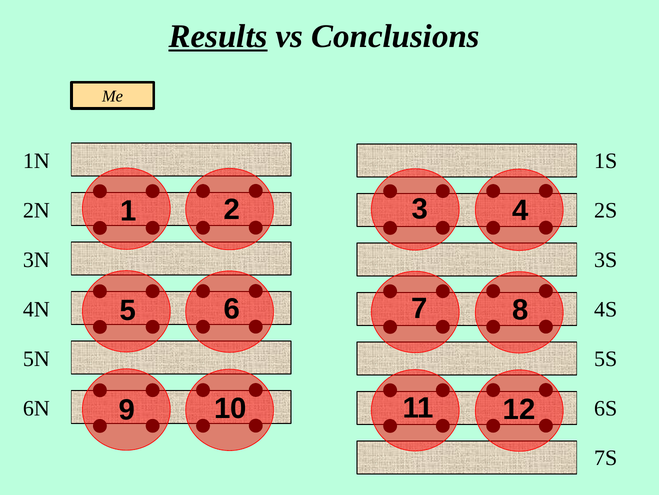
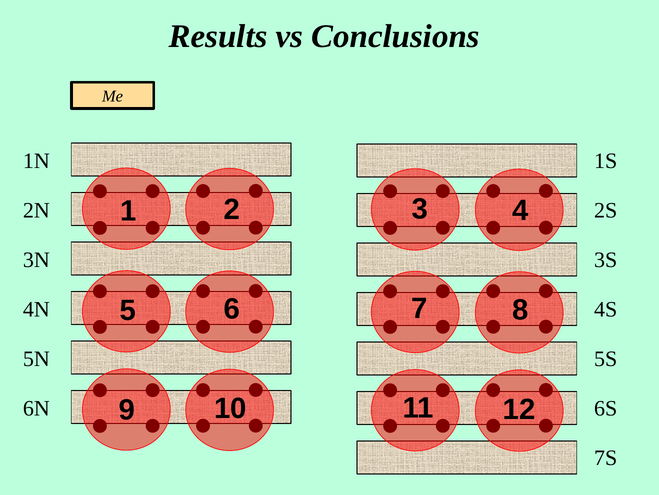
Results underline: present -> none (218, 36)
